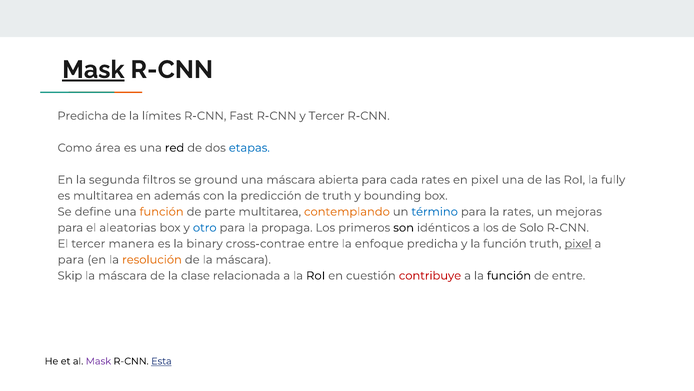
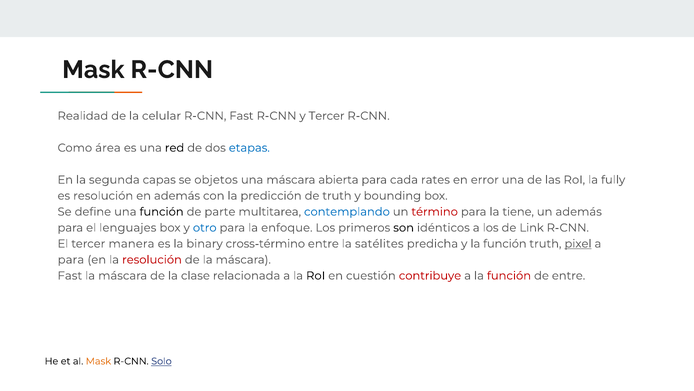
Mask underline: present -> none (93, 70)
Predicha: Predicha -> Realidad (83, 116)
límites: límites -> celular (162, 116)
filtros: filtros -> capas (159, 180)
ground: ground -> objetos (216, 180)
en pixel: pixel -> error (485, 180)
es multitarea: multitarea -> resolución (103, 196)
función colour: orange -> black (162, 211)
contemplando colour: orange -> blue (347, 211)
término colour: blue -> red (435, 211)
la rates: rates -> tiene (518, 211)
un mejoras: mejoras -> además (579, 211)
aleatorias: aleatorias -> lenguajes (128, 227)
propaga: propaga -> enfoque (287, 227)
Solo: Solo -> Link (532, 227)
cross-contrae: cross-contrae -> cross-término (265, 243)
enfoque: enfoque -> satélites (379, 243)
resolución colour: orange -> red (152, 259)
Skip: Skip -> Fast (70, 275)
función colour: black -> red (509, 275)
Mask colour: purple -> orange (98, 361)
Esta: Esta -> Solo (161, 361)
